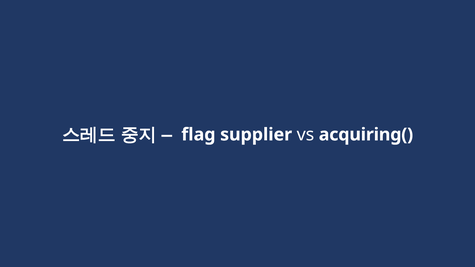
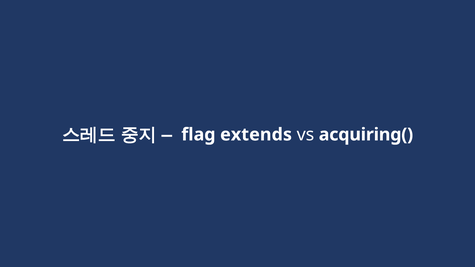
supplier: supplier -> extends (256, 135)
